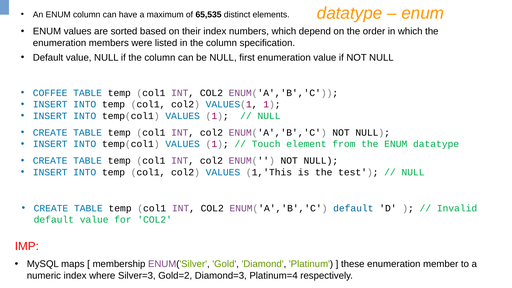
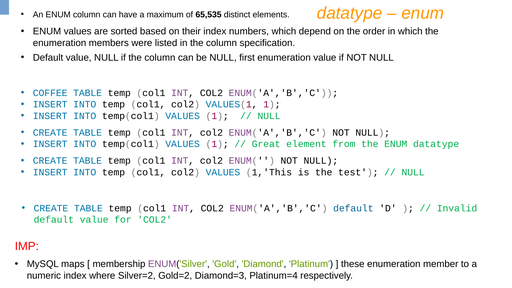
Touch: Touch -> Great (266, 144)
Silver=3: Silver=3 -> Silver=2 (137, 276)
